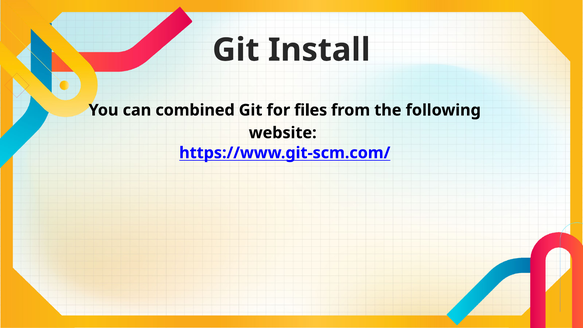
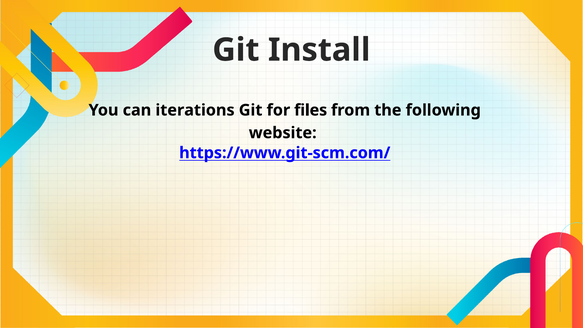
combined: combined -> iterations (195, 110)
